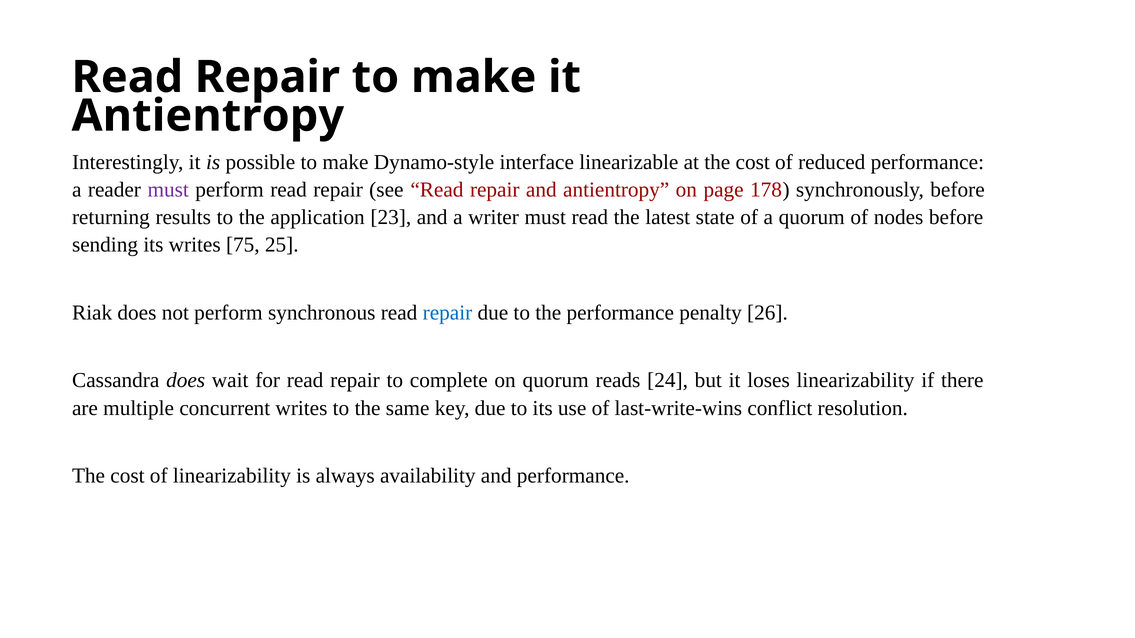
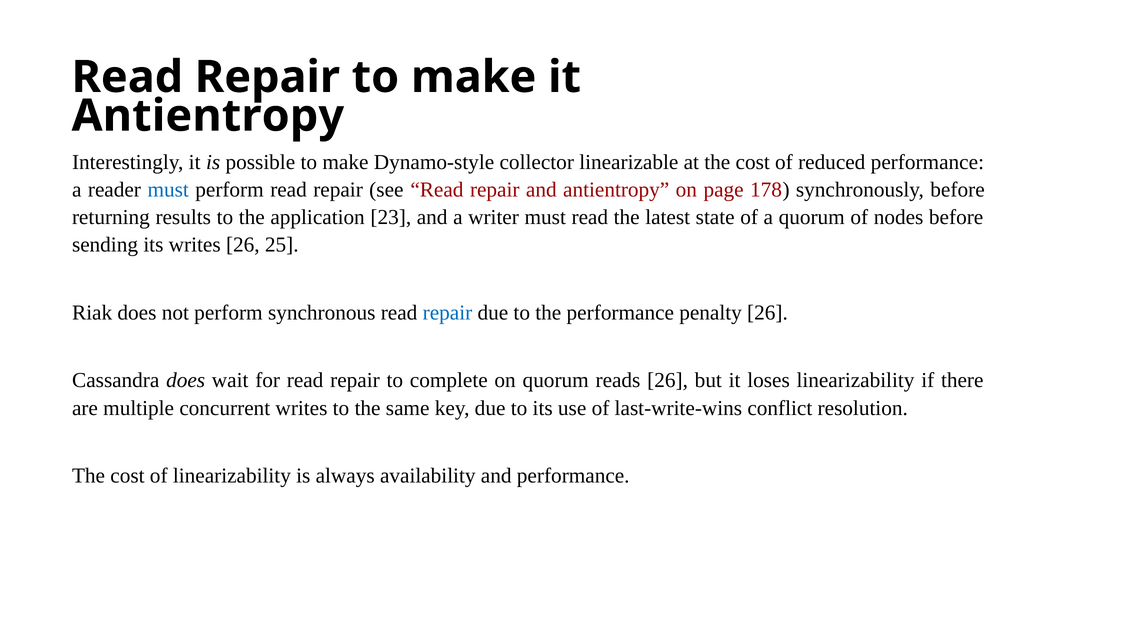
interface: interface -> collector (537, 162)
must colour: purple -> blue (168, 190)
writes 75: 75 -> 26 (243, 245)
reads 24: 24 -> 26 (668, 381)
